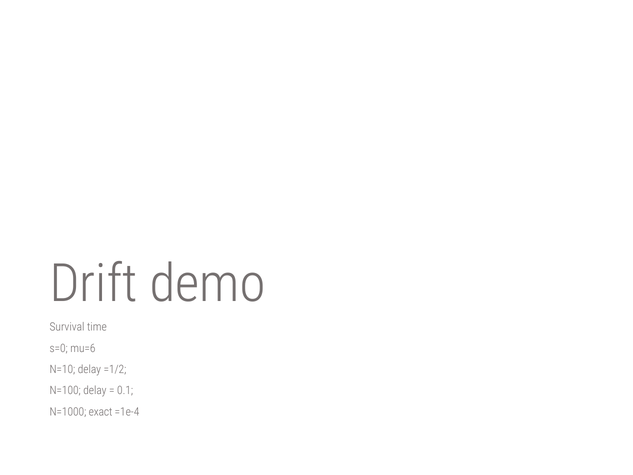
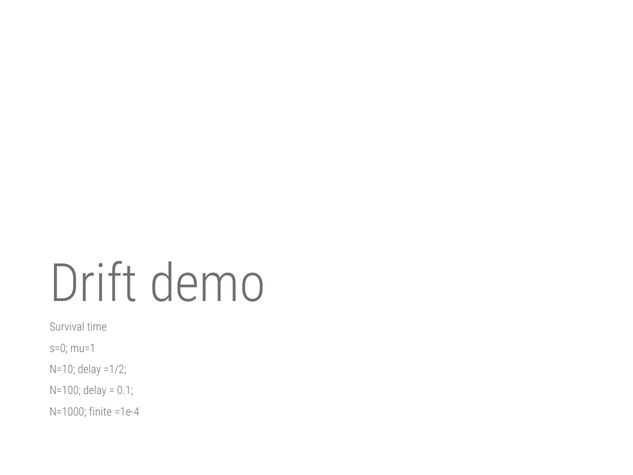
mu=6: mu=6 -> mu=1 (83, 348)
exact: exact -> finite (100, 412)
